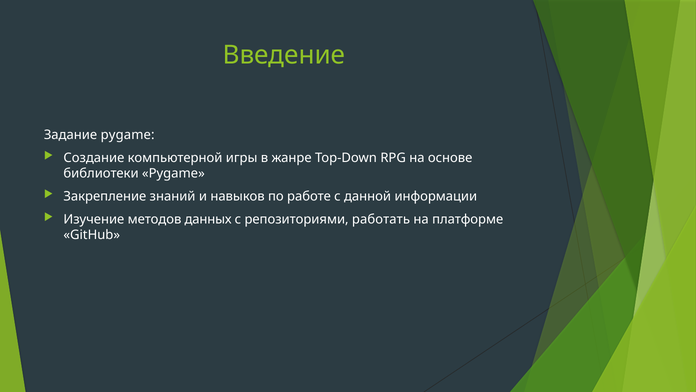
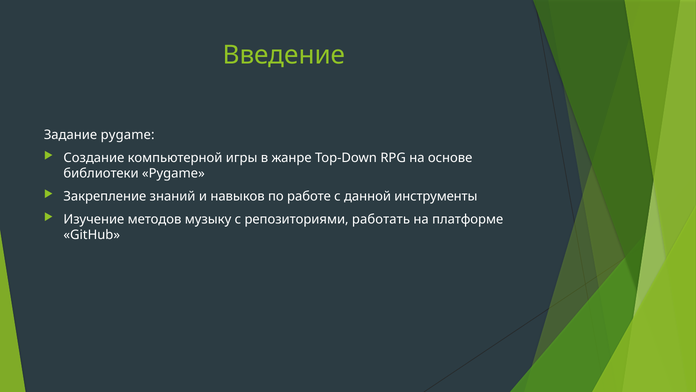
информации: информации -> инструменты (436, 196)
данных: данных -> музыку (208, 219)
